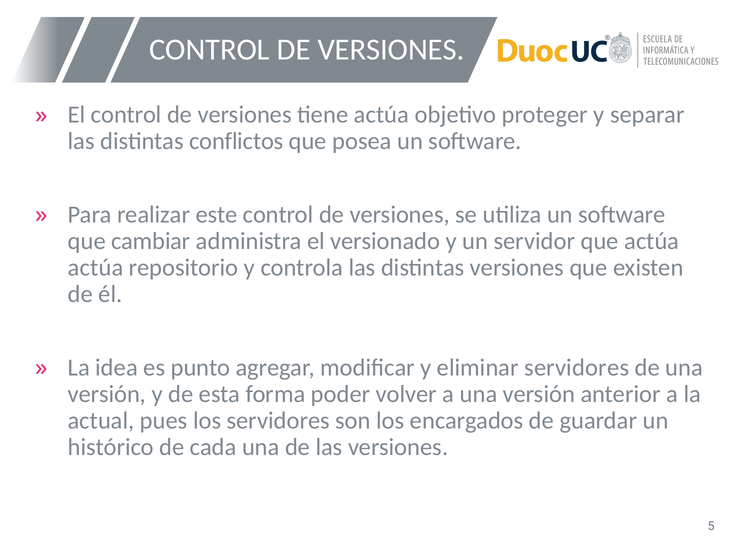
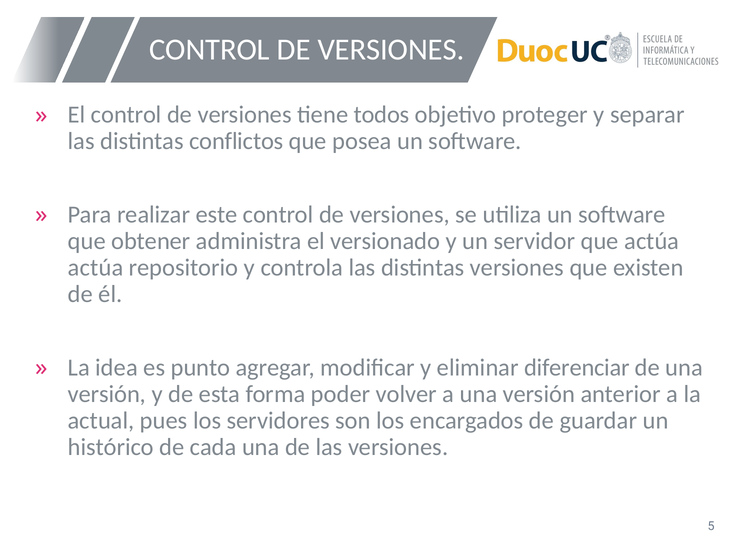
tiene actúa: actúa -> todos (382, 115)
cambiar: cambiar -> obtener (151, 241)
eliminar servidores: servidores -> diferenciar (577, 368)
